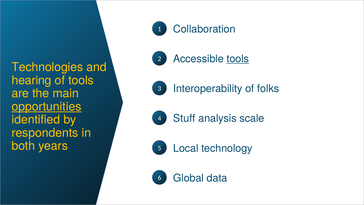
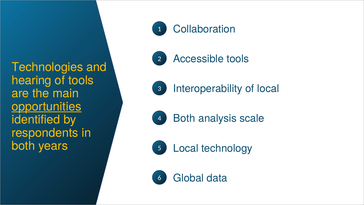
tools underline: present -> none (238, 59)
of folks: folks -> local (268, 89)
4 Stuff: Stuff -> Both (184, 118)
